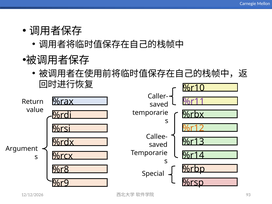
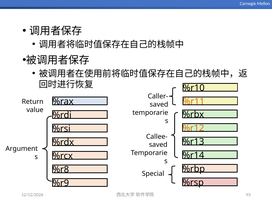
%r11 colour: purple -> orange (194, 102)
